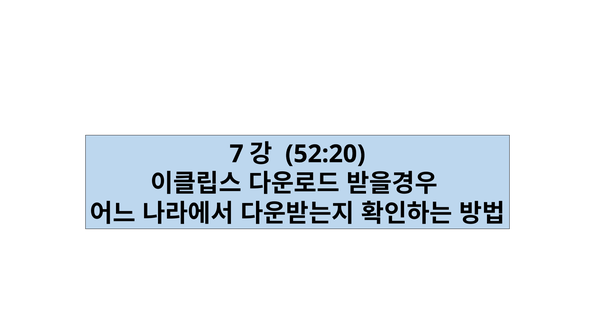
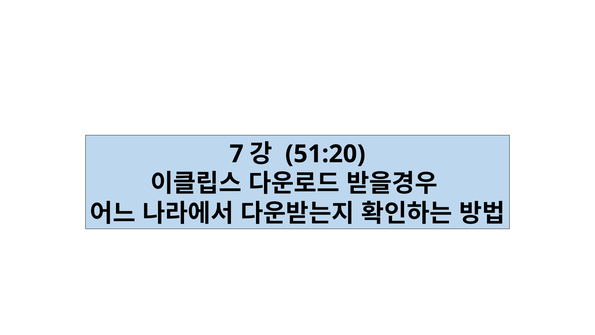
52:20: 52:20 -> 51:20 (325, 154)
